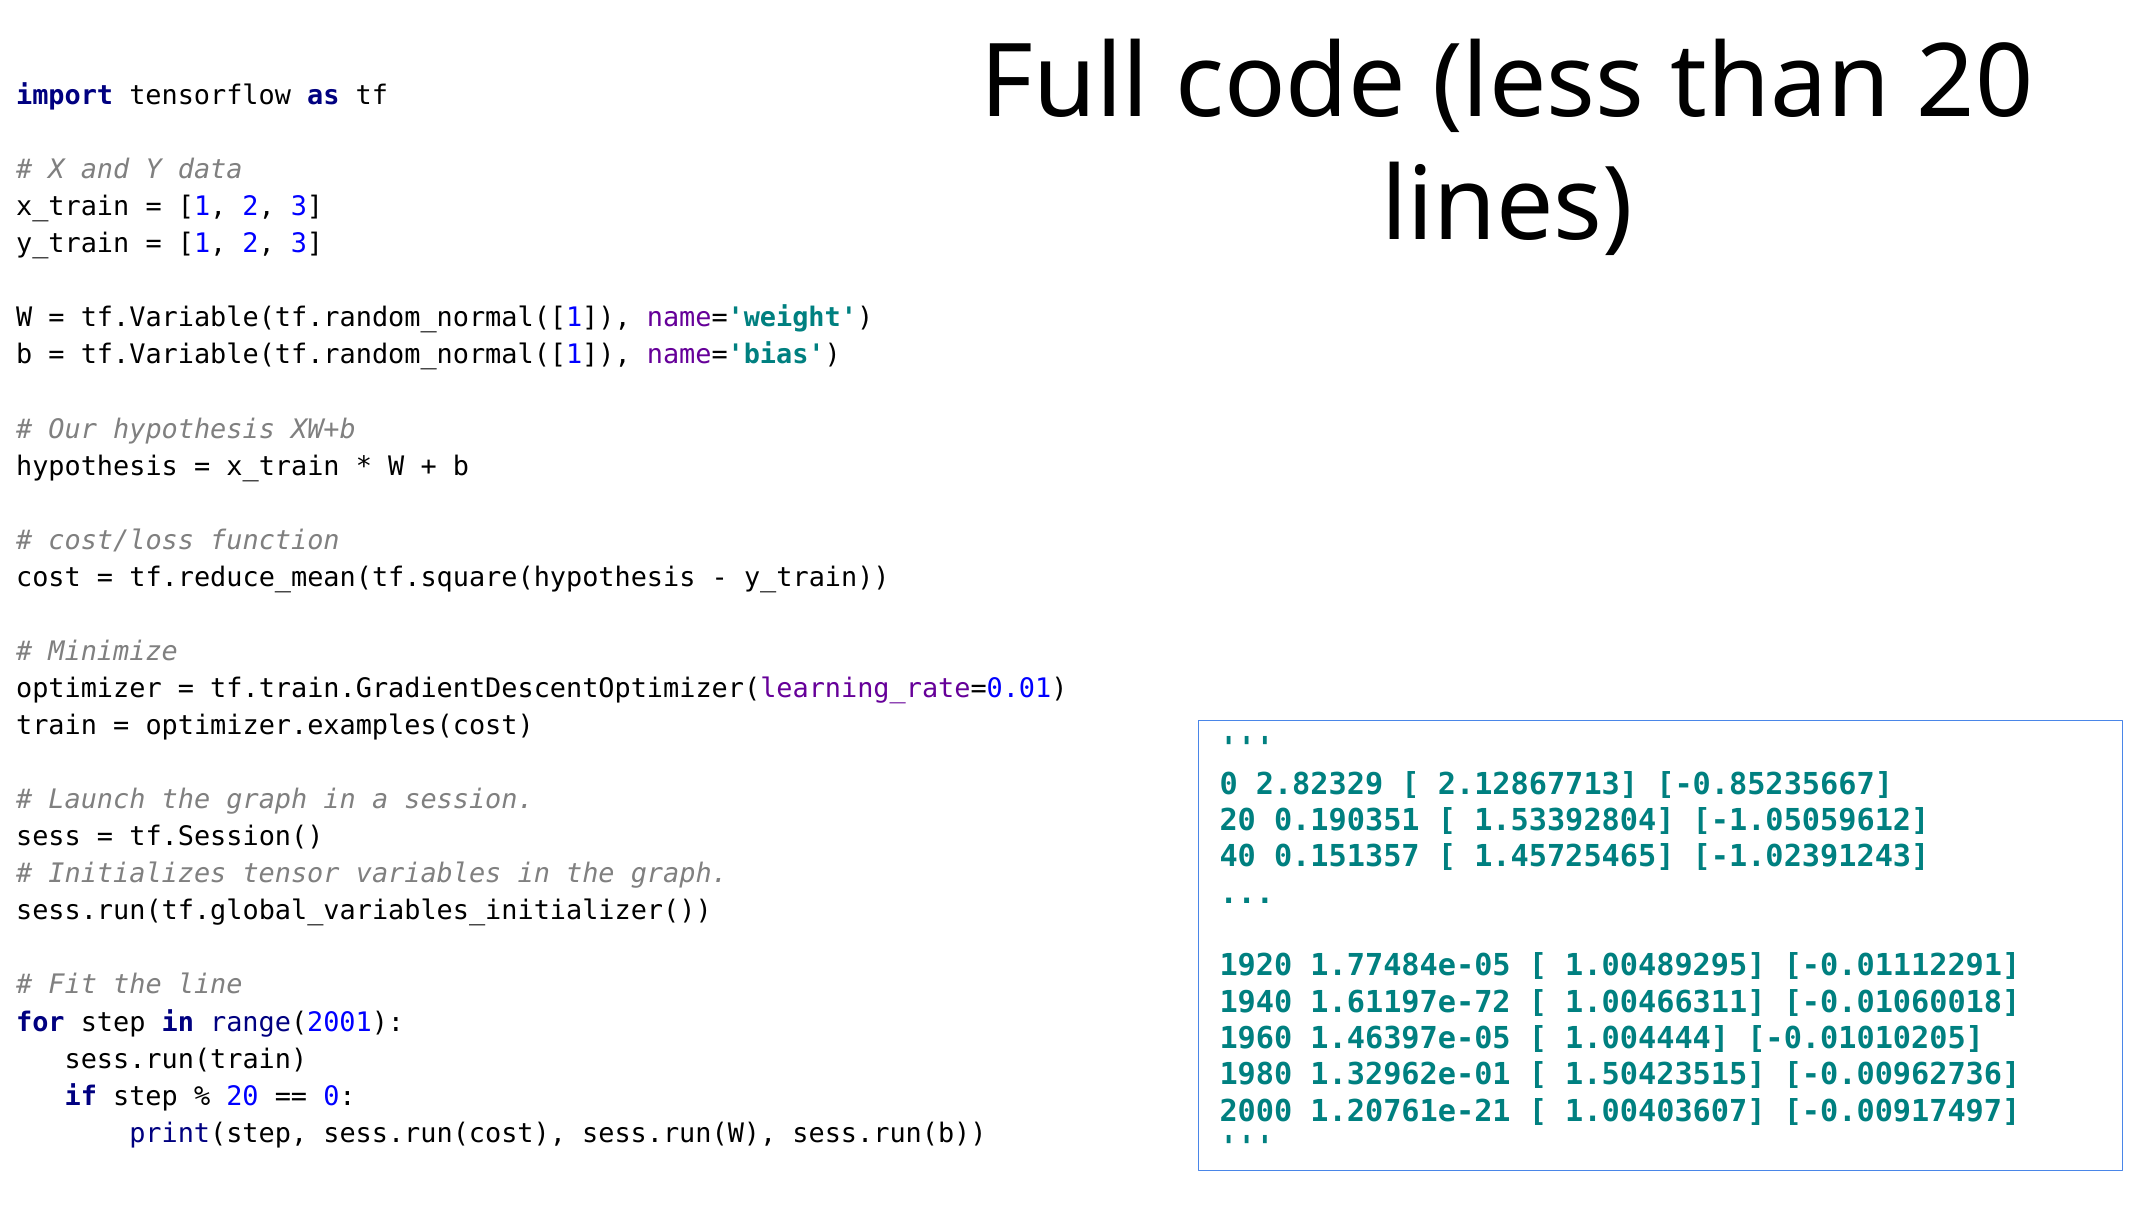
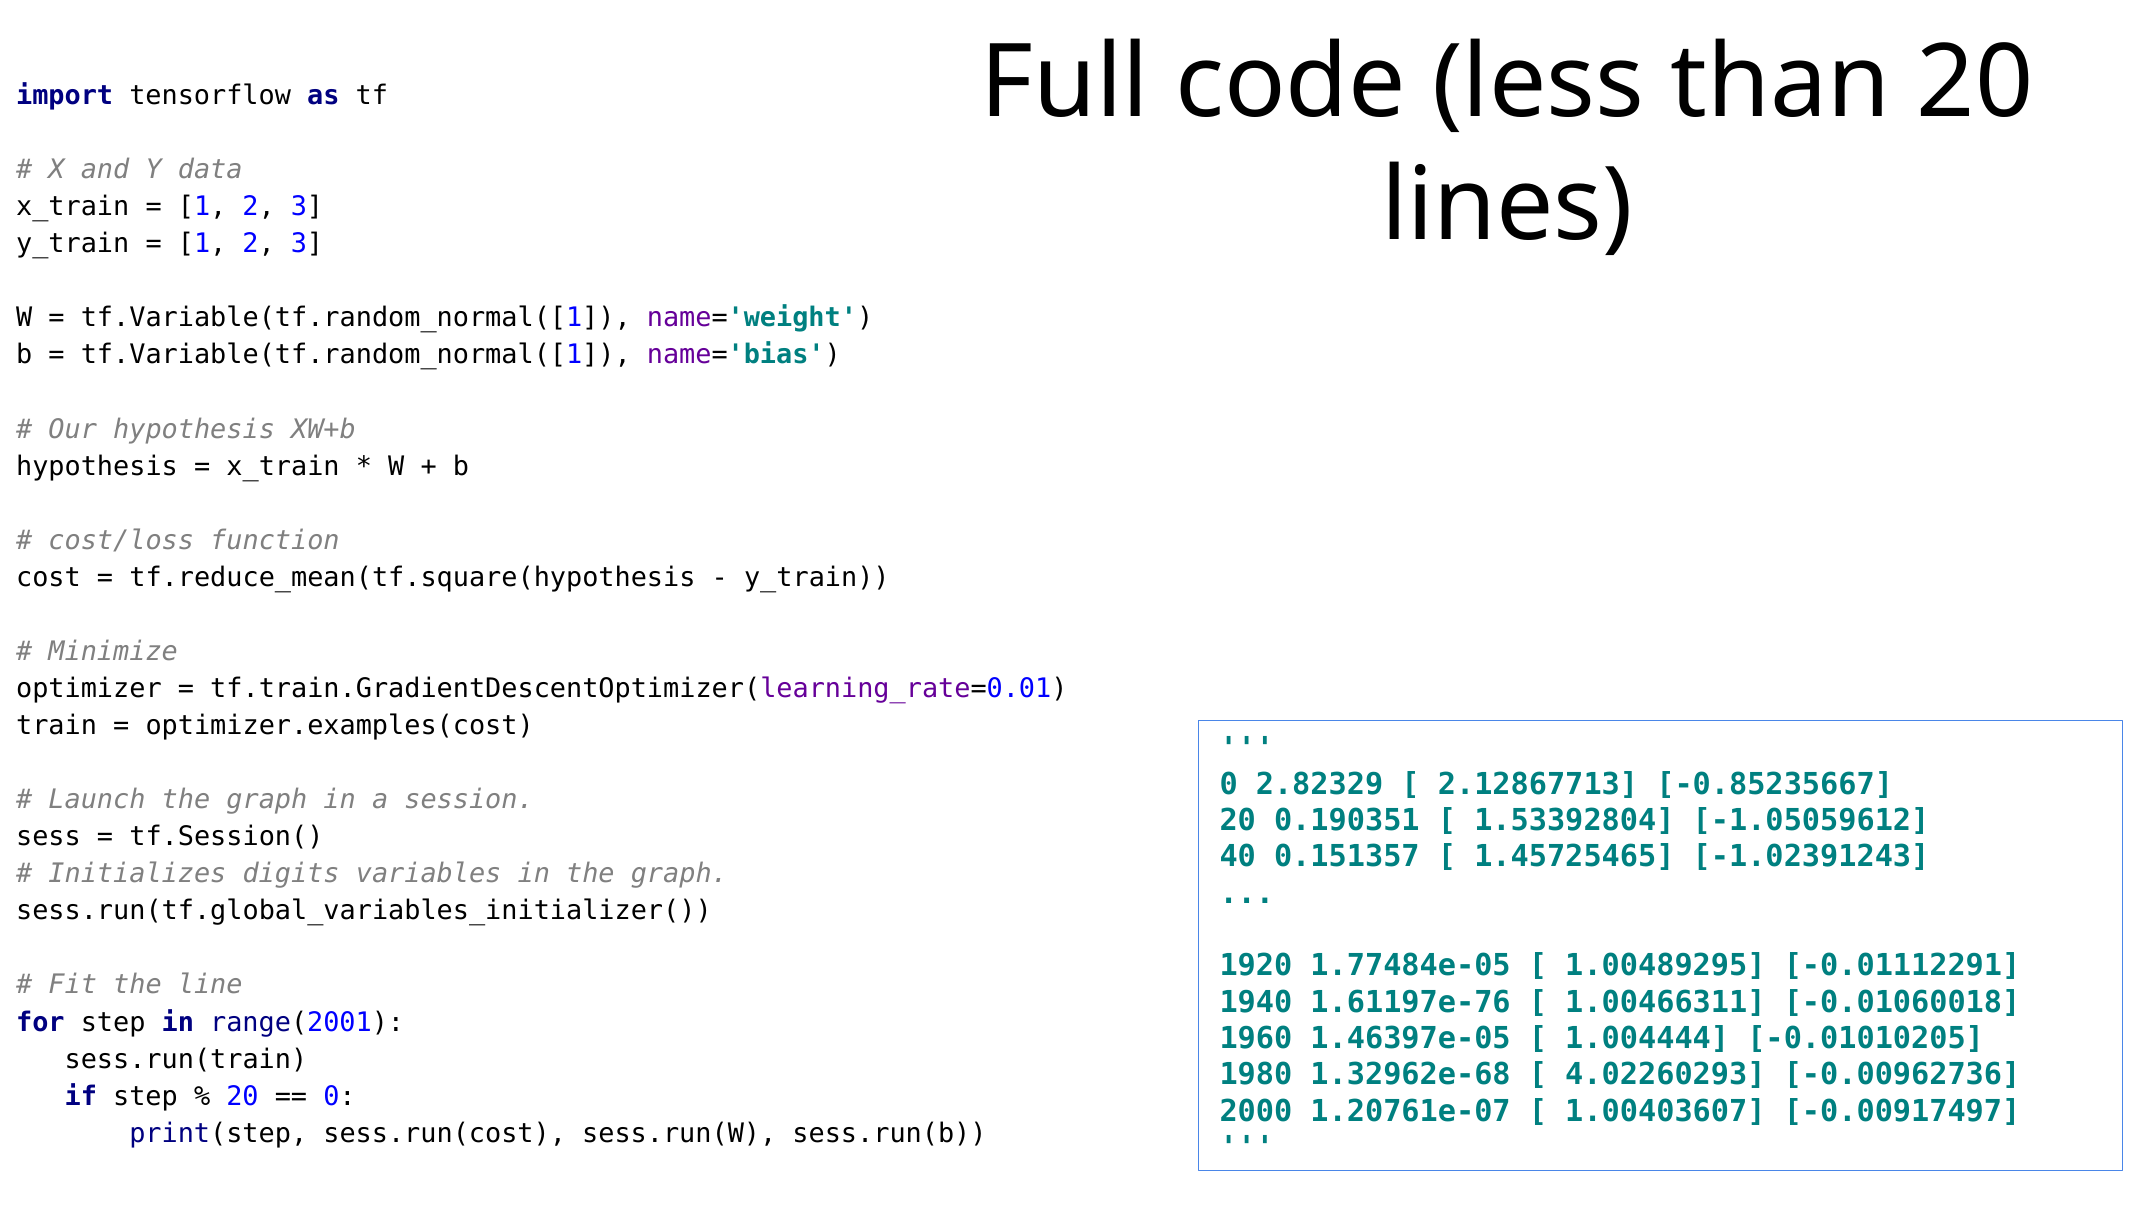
tensor: tensor -> digits (291, 874)
1.61197e-72: 1.61197e-72 -> 1.61197e-76 (1411, 1003)
1.32962e-01: 1.32962e-01 -> 1.32962e-68 (1411, 1075)
1.50423515: 1.50423515 -> 4.02260293 (1665, 1075)
1.20761e-21: 1.20761e-21 -> 1.20761e-07 (1411, 1111)
